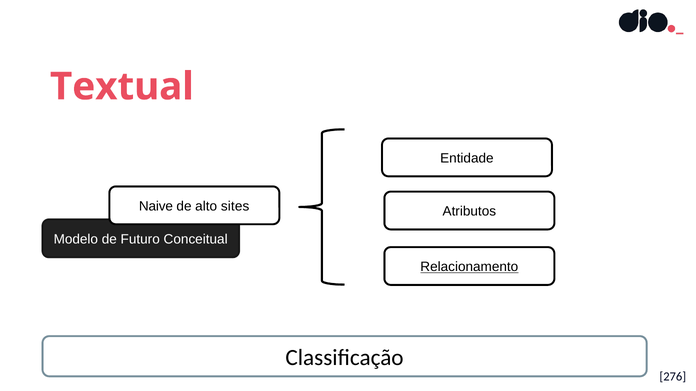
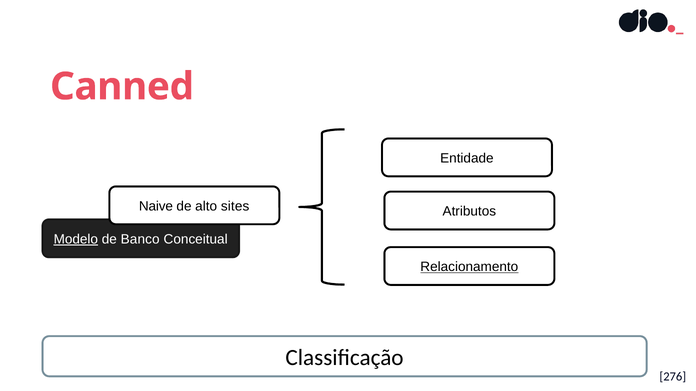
Textual: Textual -> Canned (122, 87)
Modelo underline: none -> present (76, 240)
Futuro: Futuro -> Banco (140, 240)
